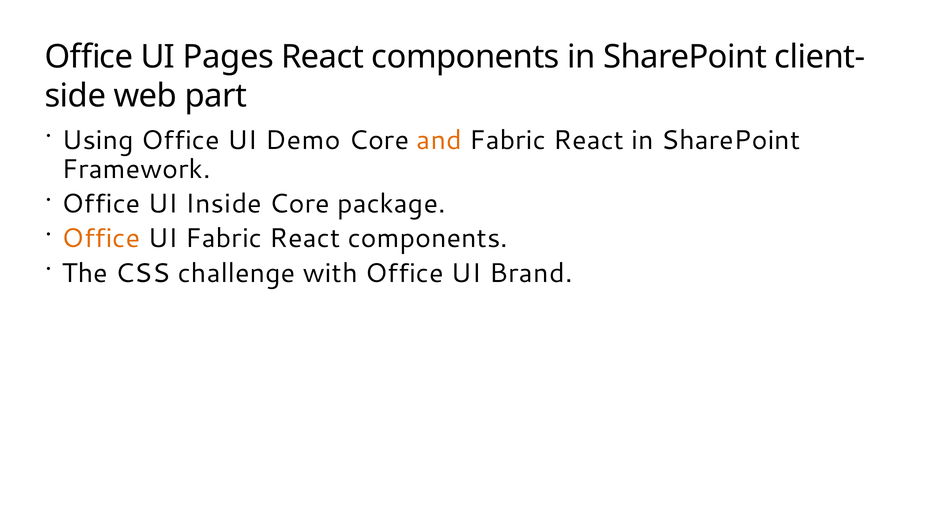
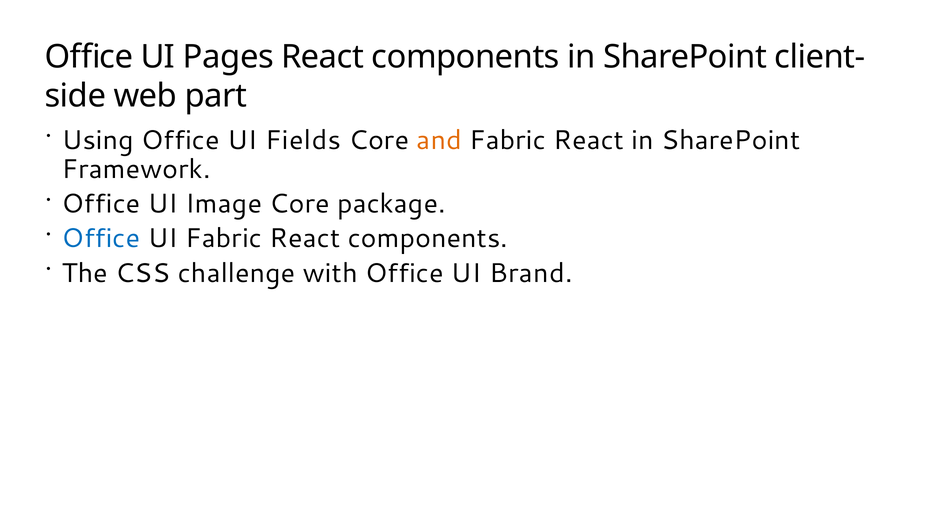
Demo: Demo -> Fields (303, 140)
Inside: Inside -> Image (224, 204)
Office colour: orange -> blue (101, 239)
